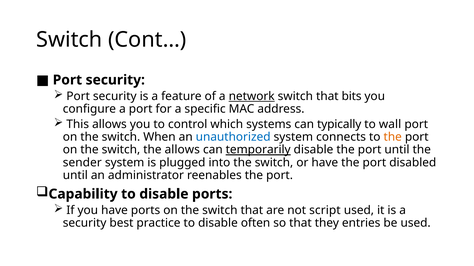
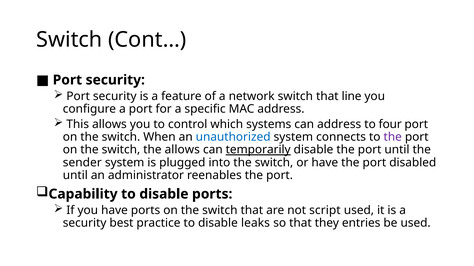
network underline: present -> none (252, 96)
bits: bits -> line (352, 96)
can typically: typically -> address (339, 125)
wall: wall -> four (390, 125)
the colour: orange -> purple (393, 137)
often: often -> leaks (255, 224)
